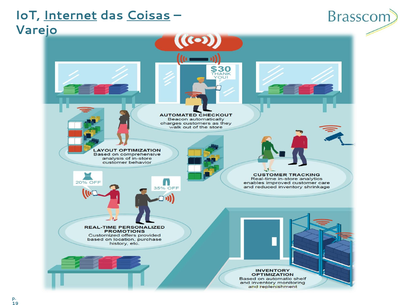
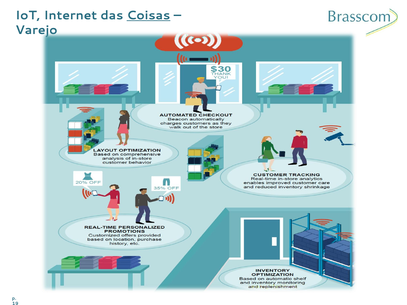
Internet underline: present -> none (70, 15)
